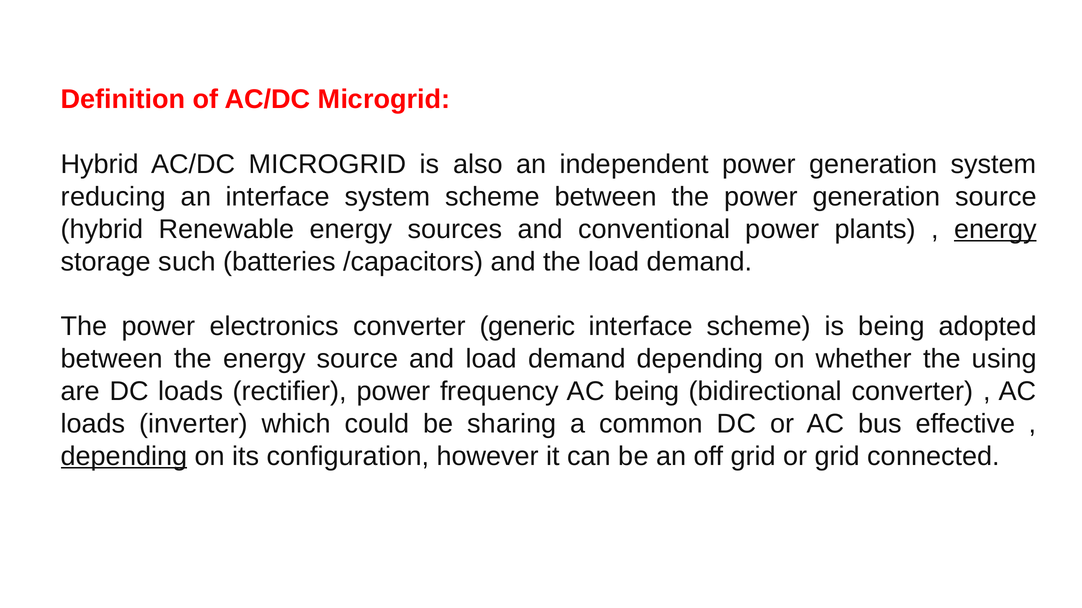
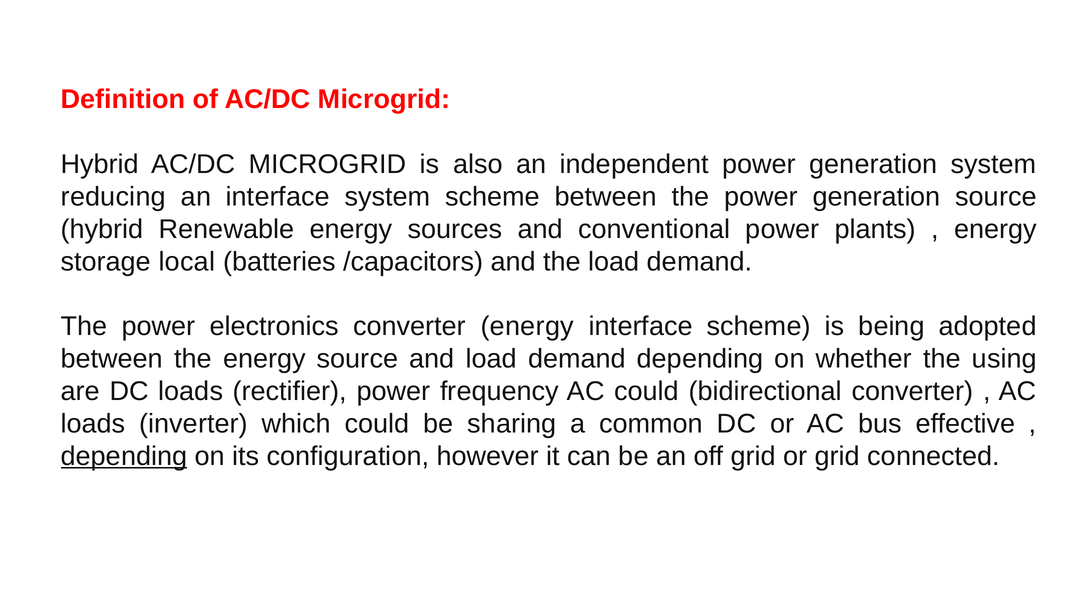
energy underline: present -> none (995, 229)
such: such -> local (187, 262)
converter generic: generic -> energy (527, 327)
AC being: being -> could (647, 392)
